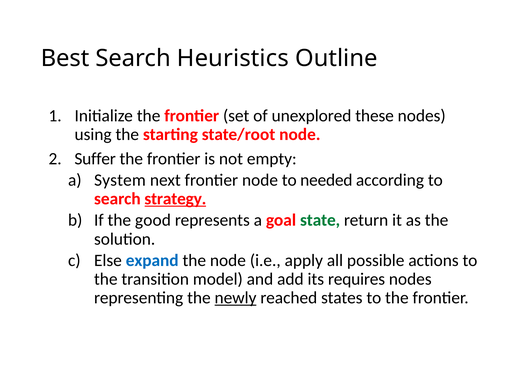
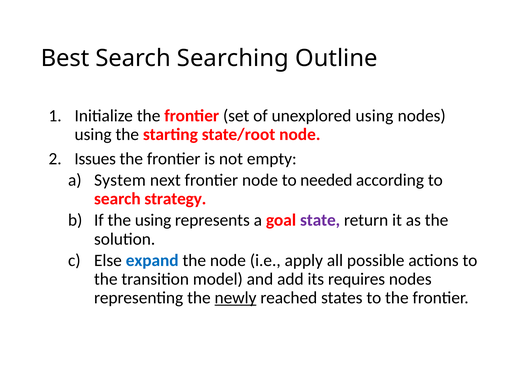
Heuristics: Heuristics -> Searching (233, 58)
unexplored these: these -> using (374, 116)
Suffer: Suffer -> Issues (95, 159)
strategy underline: present -> none (175, 199)
the good: good -> using (153, 220)
state colour: green -> purple (320, 220)
